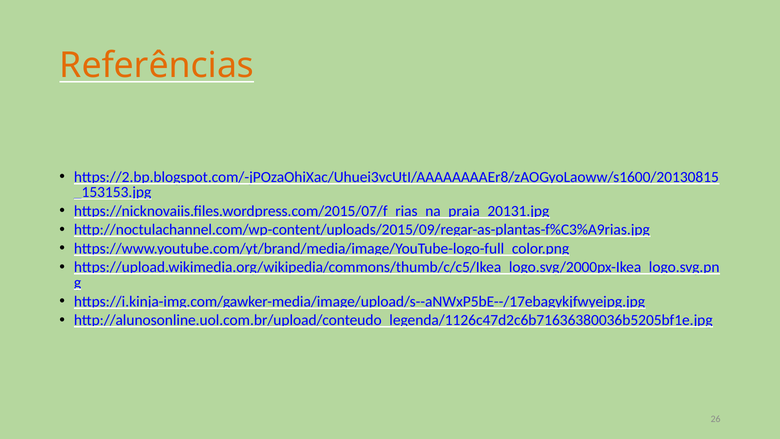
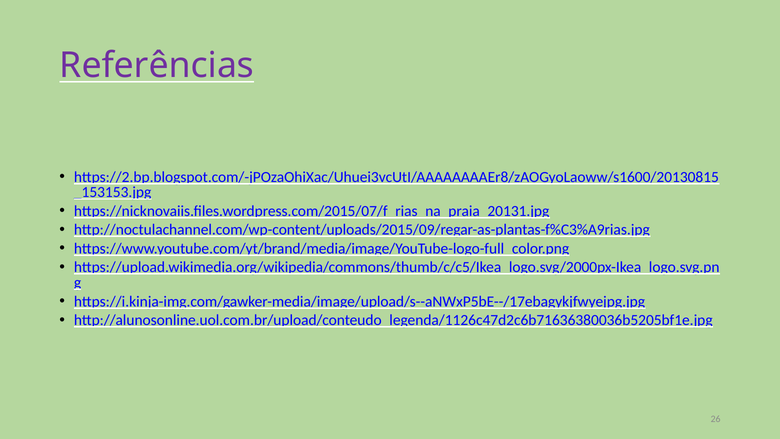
Referências colour: orange -> purple (157, 66)
